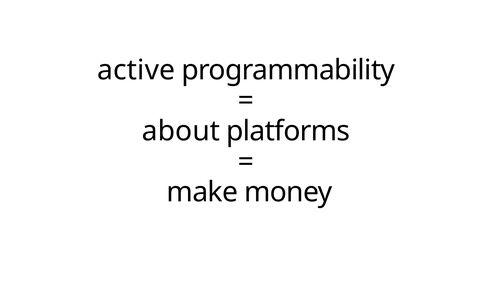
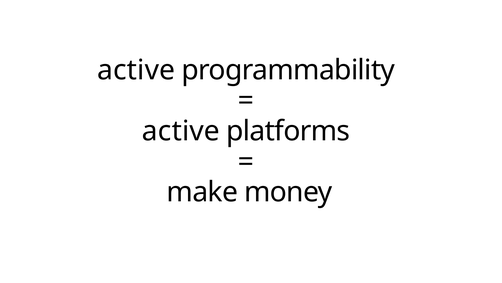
about: about -> active (181, 131)
